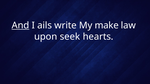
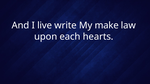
And underline: present -> none (20, 25)
ails: ails -> live (45, 25)
seek: seek -> each (70, 37)
